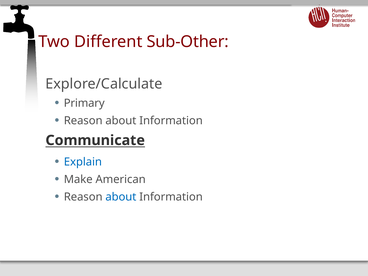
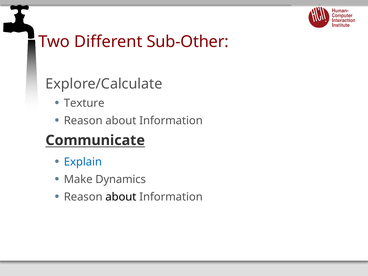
Primary: Primary -> Texture (84, 103)
American: American -> Dynamics (121, 179)
about colour: blue -> black (121, 197)
